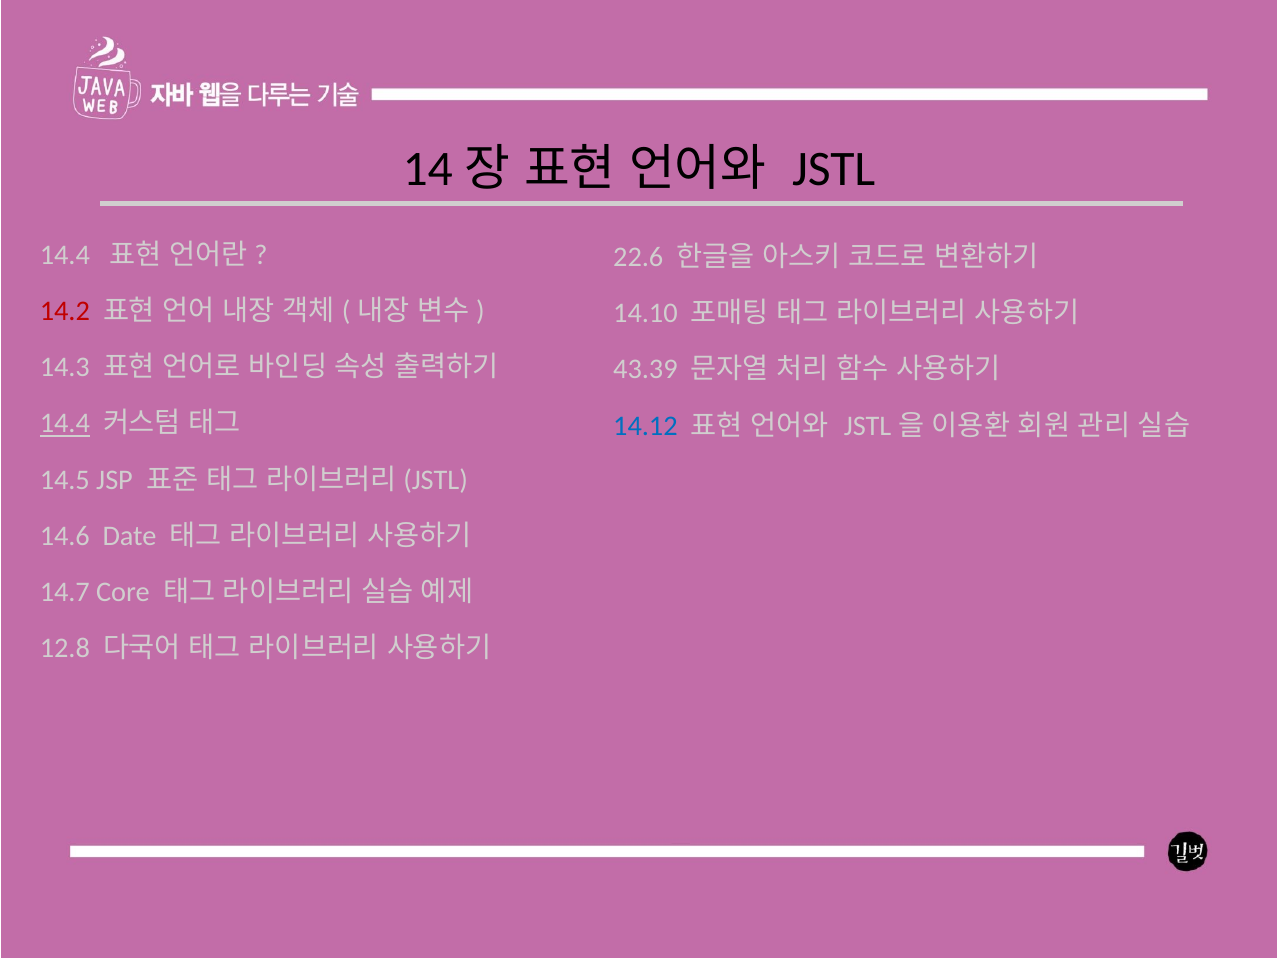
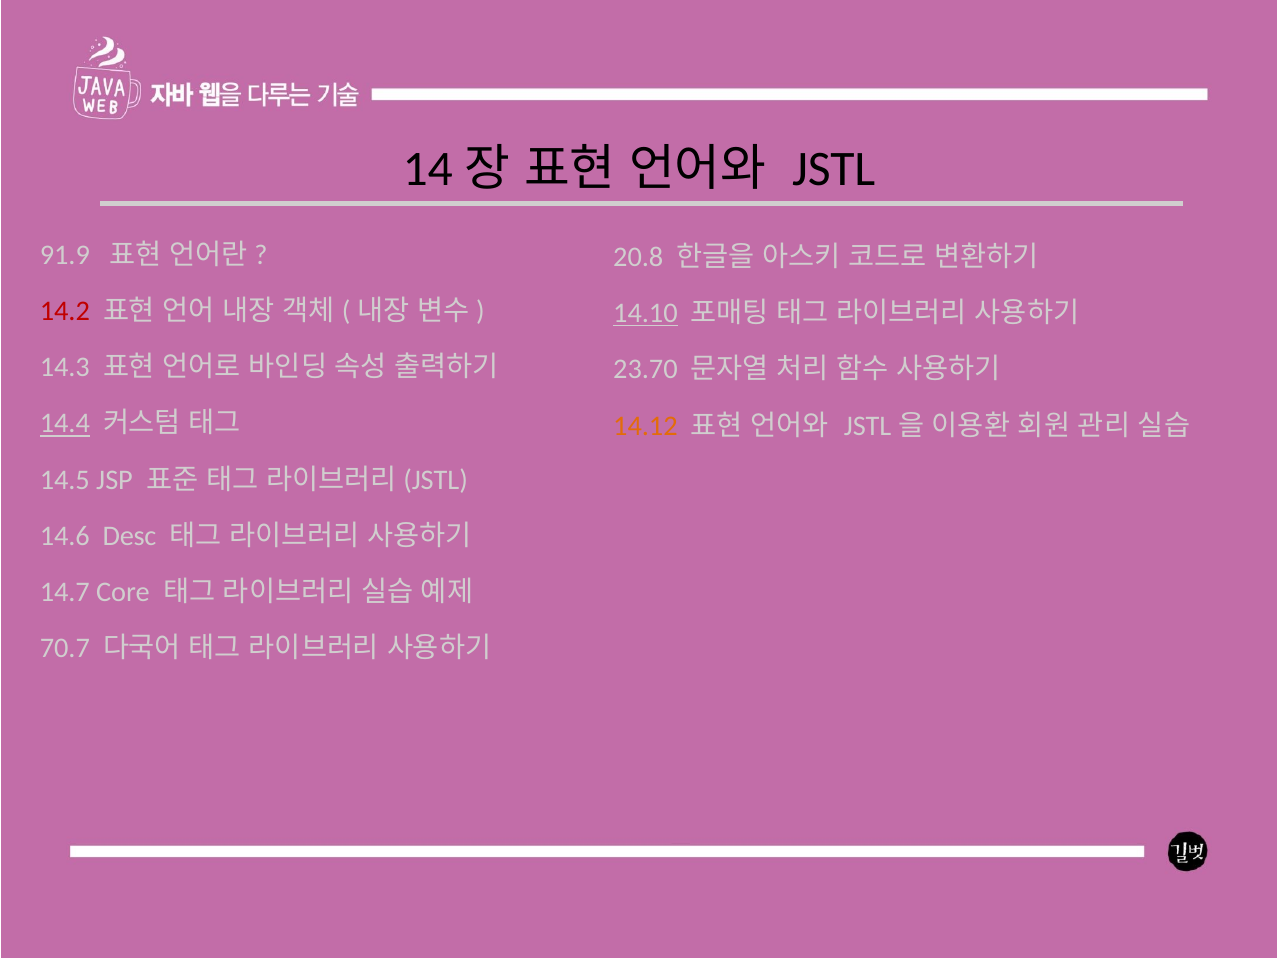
14.4: 14.4 -> 91.9 (65, 255)
22.6: 22.6 -> 20.8 (638, 257)
14.10 underline: none -> present (645, 314)
43.39: 43.39 -> 23.70 (645, 370)
14.12 colour: blue -> orange (645, 426)
Date: Date -> Desc (129, 536)
12.8: 12.8 -> 70.7 (65, 649)
